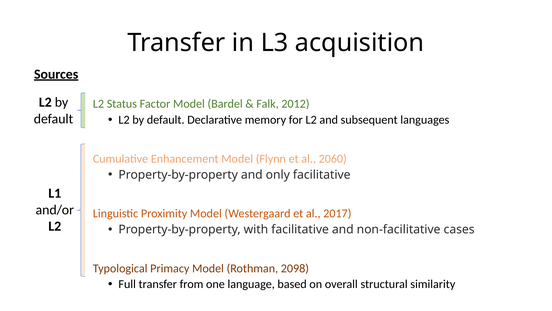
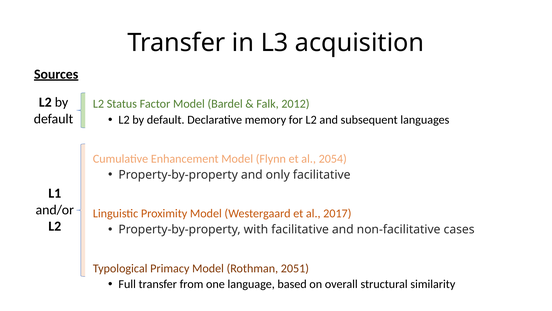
2060: 2060 -> 2054 (333, 158)
2098: 2098 -> 2051 (295, 268)
